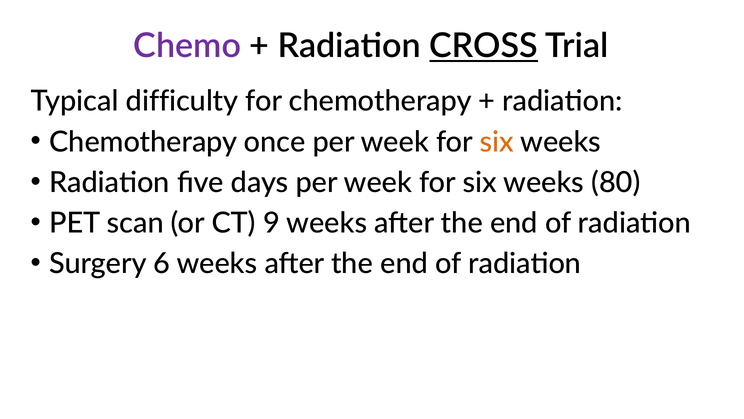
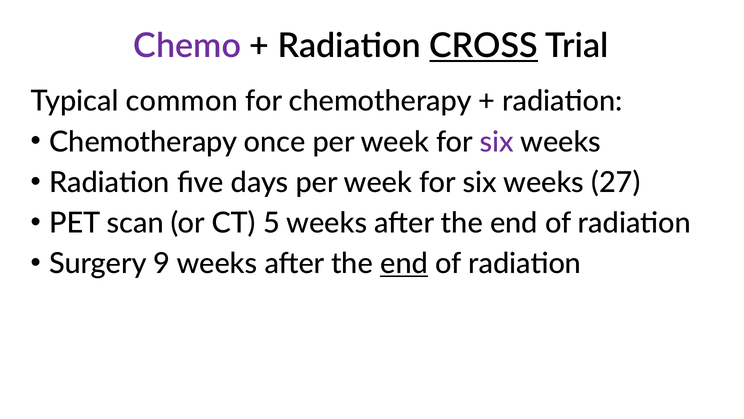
difficulty: difficulty -> common (182, 101)
six colour: orange -> purple (497, 142)
80: 80 -> 27 (616, 182)
9: 9 -> 5 (271, 223)
6: 6 -> 9 (162, 263)
end underline: none -> present (404, 263)
